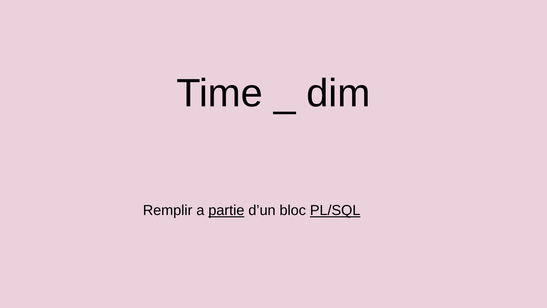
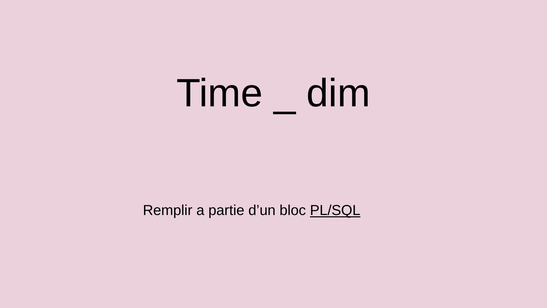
partie underline: present -> none (226, 210)
